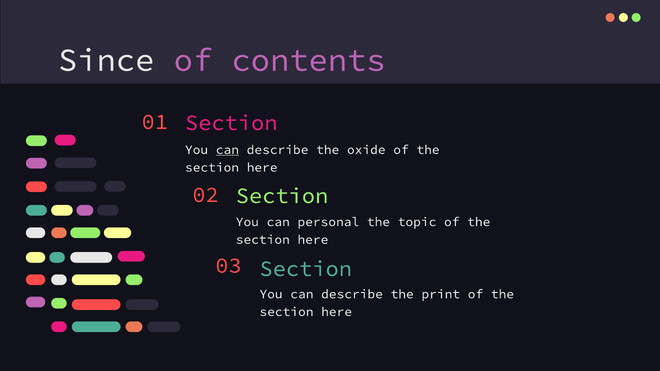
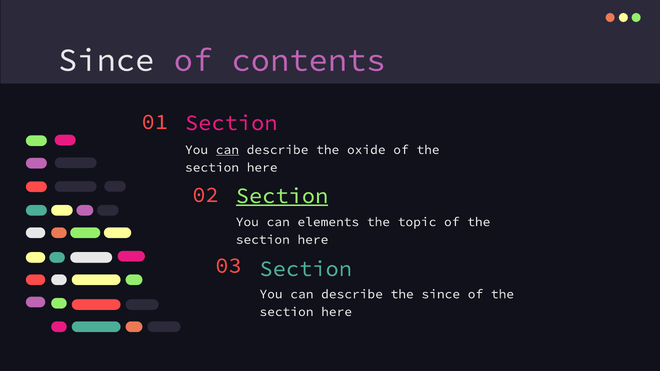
Section underline: none -> present (282, 196)
personal: personal -> elements (328, 222)
the print: print -> since (441, 294)
